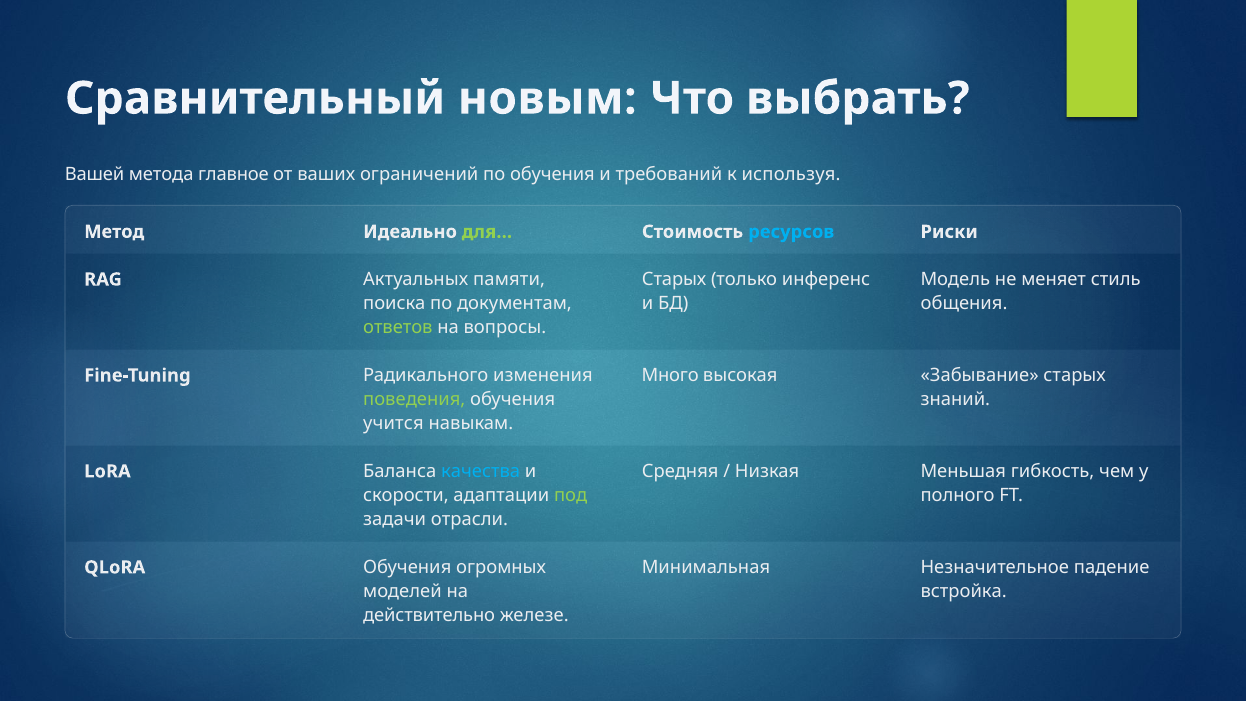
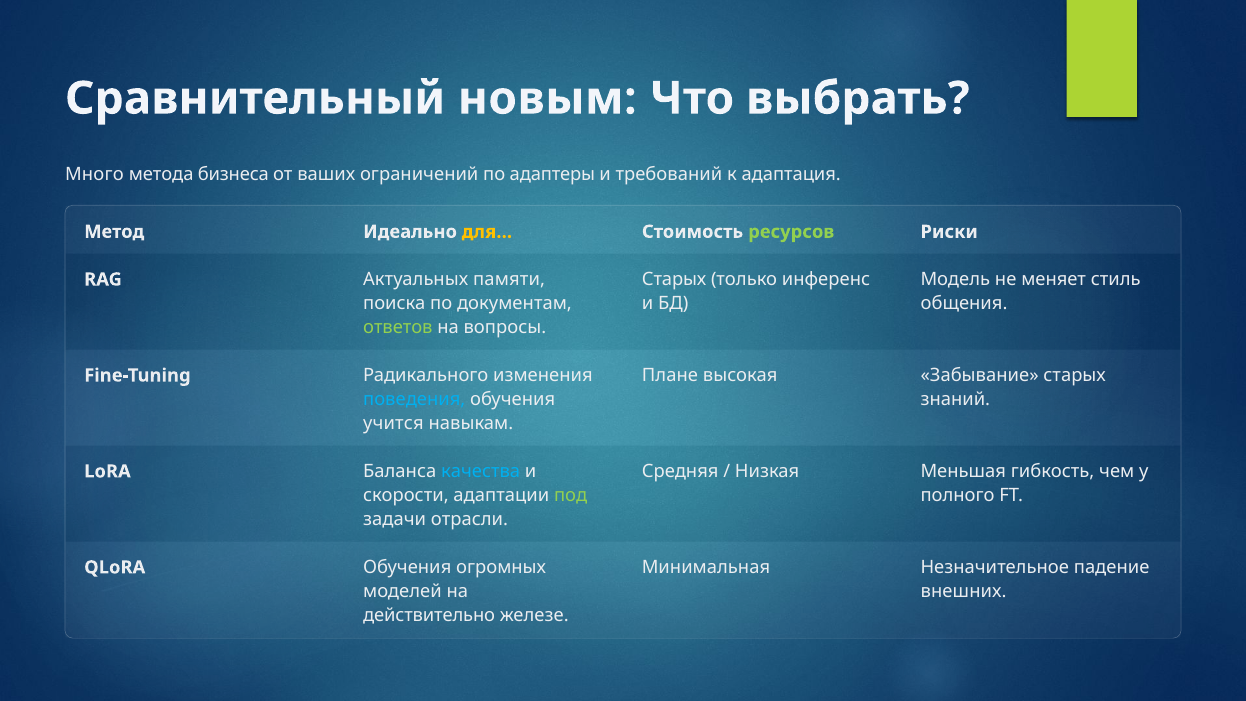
Вашей: Вашей -> Много (94, 174)
главное: главное -> бизнеса (233, 174)
по обучения: обучения -> адаптеры (552, 174)
используя: используя -> адаптация (791, 174)
для colour: light green -> yellow (487, 232)
ресурсов colour: light blue -> light green (791, 232)
Много: Много -> Плане (670, 375)
поведения colour: light green -> light blue (414, 399)
встройка: встройка -> внешних (964, 591)
